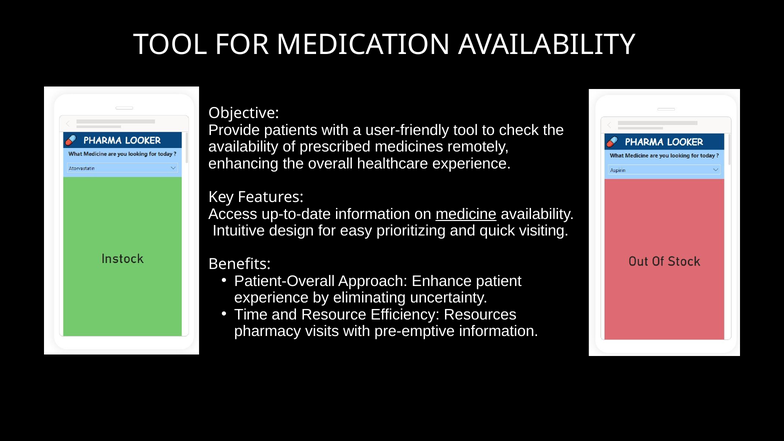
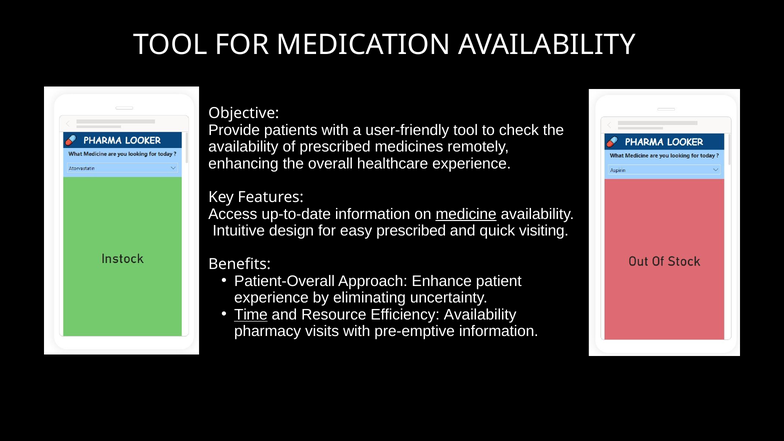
easy prioritizing: prioritizing -> prescribed (411, 231)
Time underline: none -> present (251, 315)
Efficiency Resources: Resources -> Availability (480, 315)
